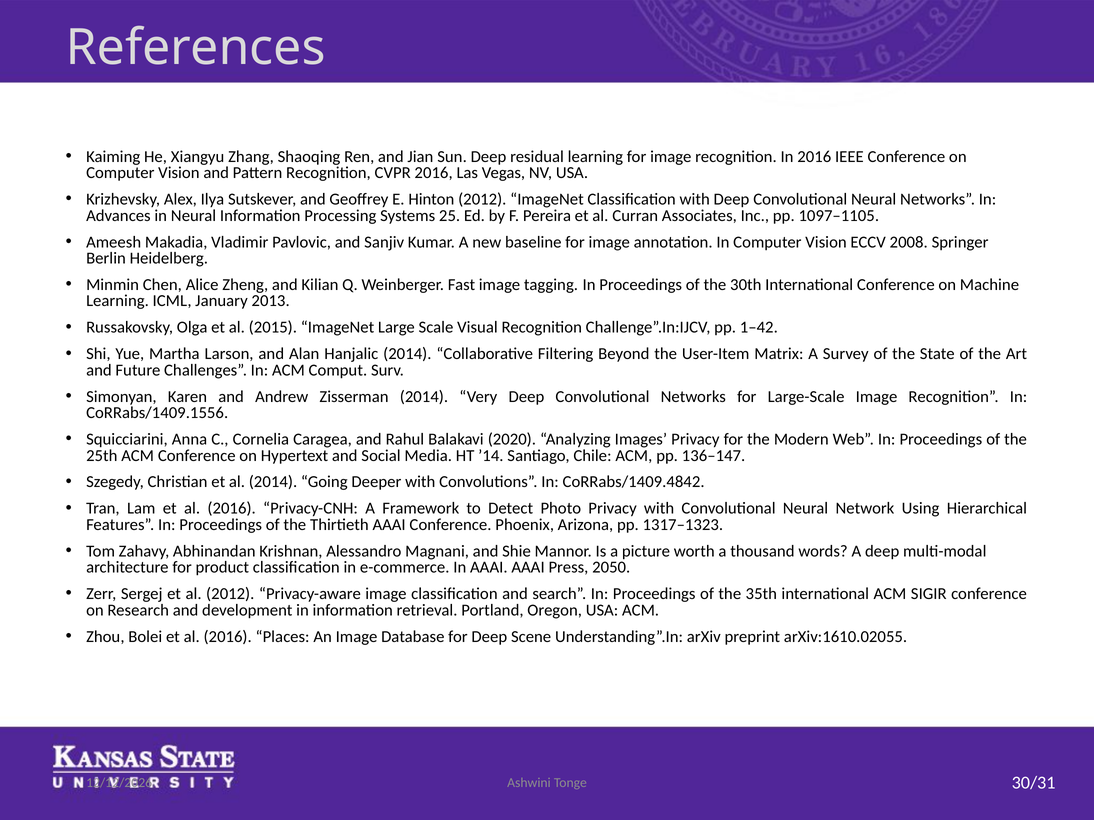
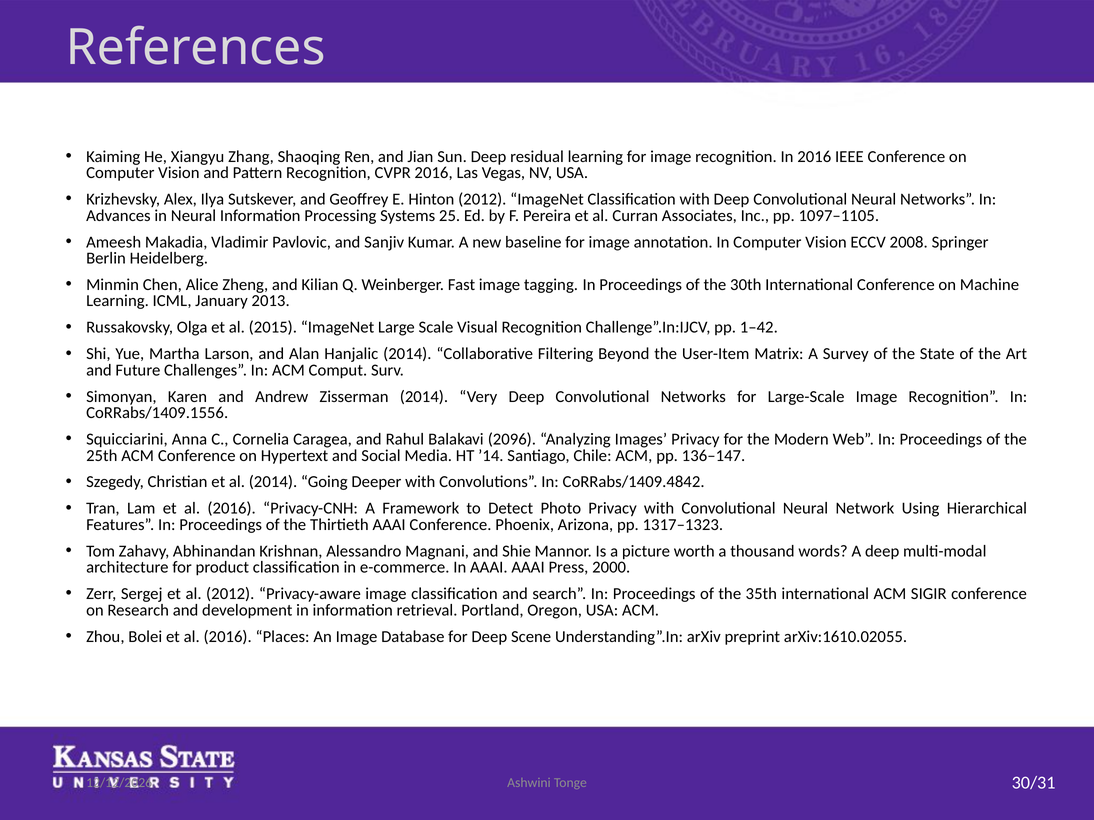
2020: 2020 -> 2096 (512, 440)
2050: 2050 -> 2000 (611, 568)
